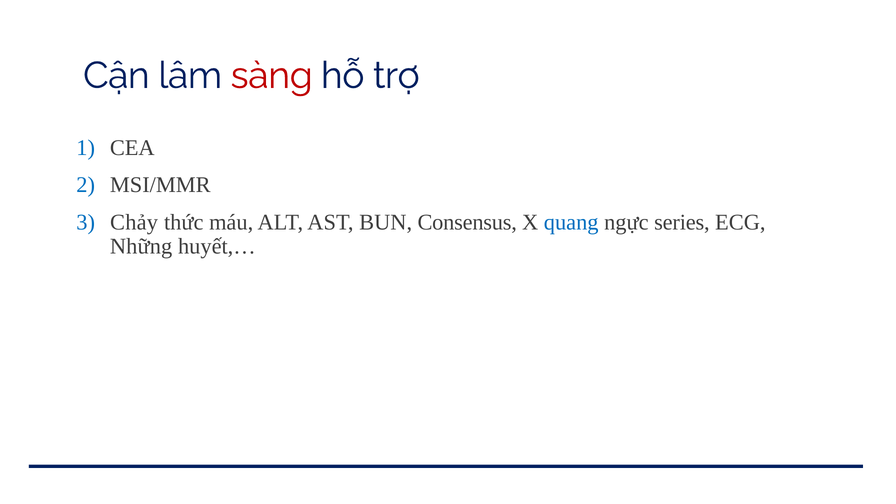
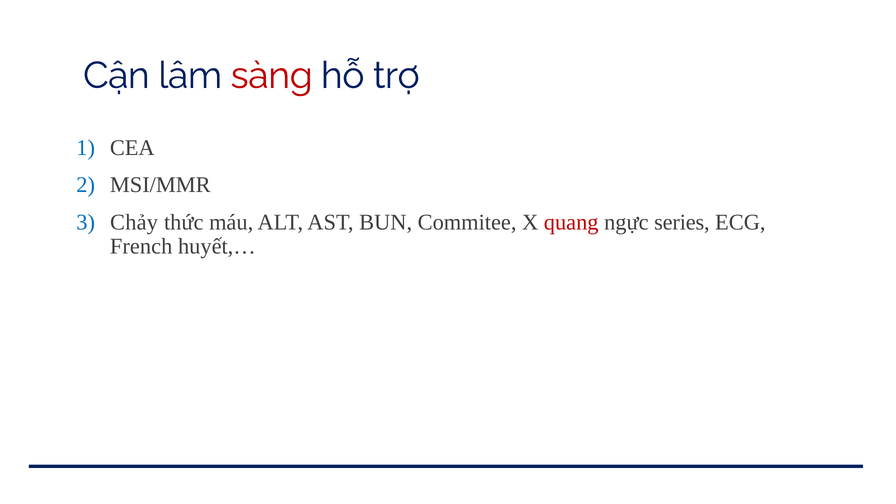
Consensus: Consensus -> Commitee (467, 222)
quang colour: blue -> red (571, 222)
Những: Những -> French (141, 246)
